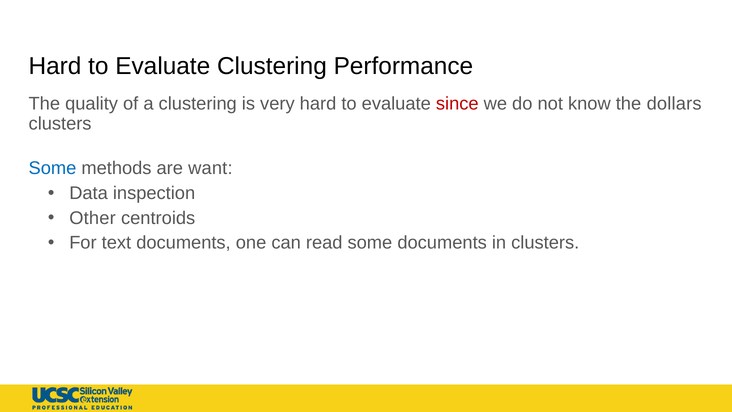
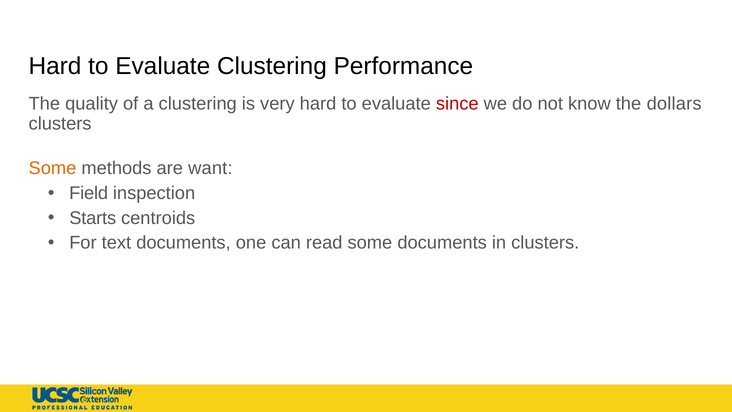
Some colour: blue -> orange (52, 168)
Data: Data -> Field (89, 193)
Other: Other -> Starts (93, 218)
